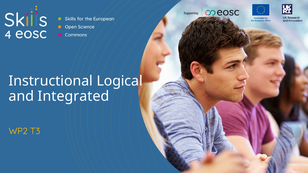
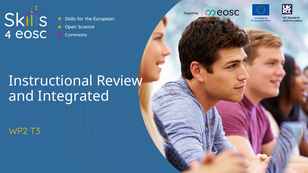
Logical: Logical -> Review (120, 81)
